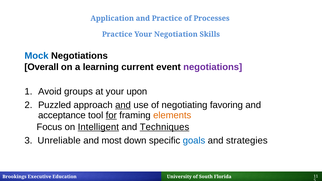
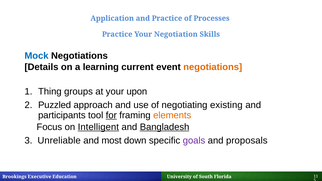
Overall: Overall -> Details (41, 67)
negotiations colour: purple -> orange (213, 67)
Avoid: Avoid -> Thing (50, 92)
and underline: present -> none (123, 105)
favoring: favoring -> existing (226, 105)
acceptance: acceptance -> participants (62, 115)
Techniques: Techniques -> Bangladesh (165, 127)
goals colour: blue -> purple (194, 141)
strategies: strategies -> proposals (247, 141)
